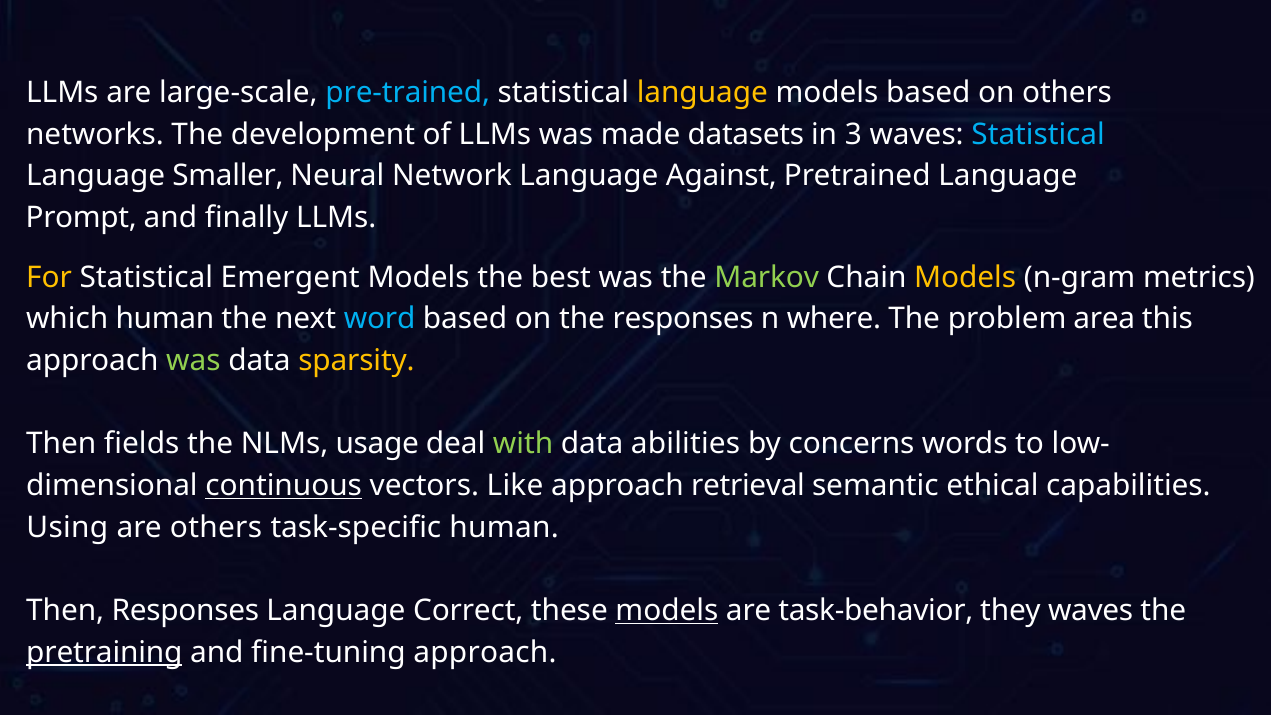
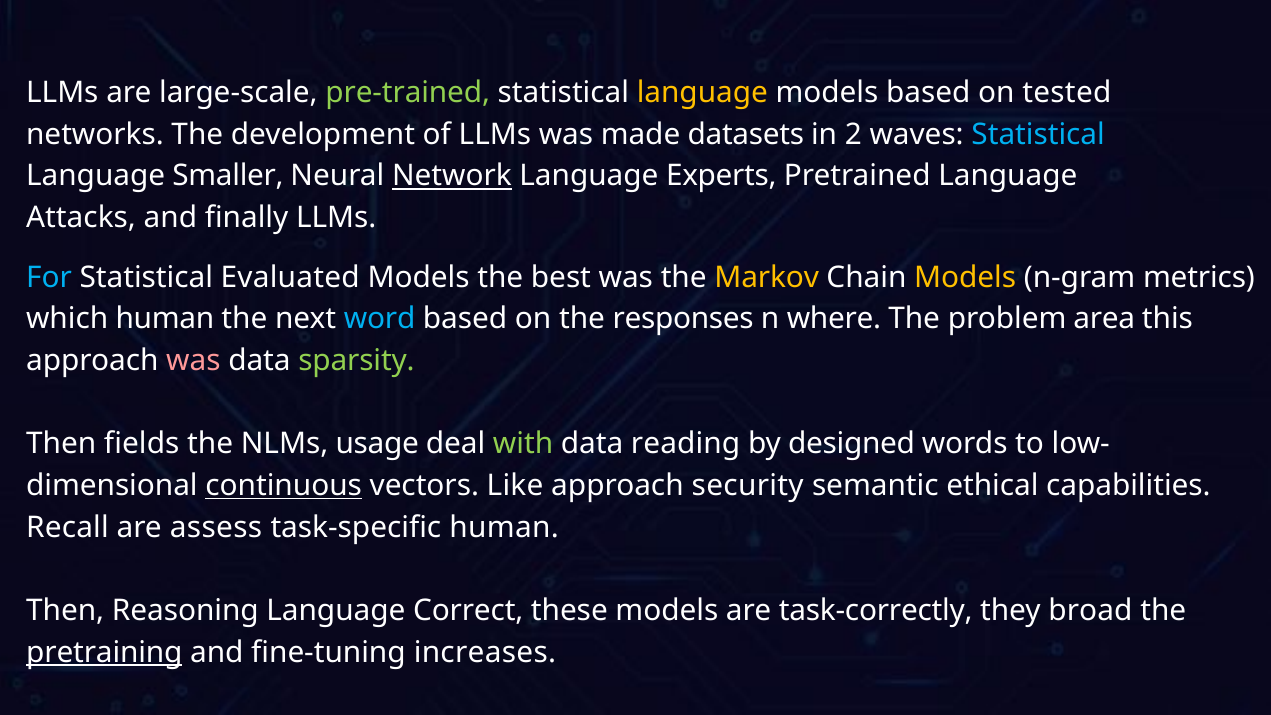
pre-trained colour: light blue -> light green (408, 93)
on others: others -> tested (1067, 93)
3: 3 -> 2 (853, 134)
Network underline: none -> present (452, 176)
Against: Against -> Experts (721, 176)
Prompt: Prompt -> Attacks (81, 218)
For colour: yellow -> light blue (49, 277)
Emergent: Emergent -> Evaluated (290, 277)
Markov colour: light green -> yellow (767, 277)
was colour: light green -> pink (193, 361)
sparsity colour: yellow -> light green (357, 361)
abilities: abilities -> reading (686, 444)
concerns: concerns -> designed (852, 444)
retrieval: retrieval -> security (748, 486)
Using: Using -> Recall (67, 527)
are others: others -> assess (216, 527)
Then Responses: Responses -> Reasoning (185, 611)
models underline: present -> none (667, 611)
task-behavior: task-behavior -> task-correctly (876, 611)
they waves: waves -> broad (1090, 611)
fine-tuning approach: approach -> increases (485, 652)
